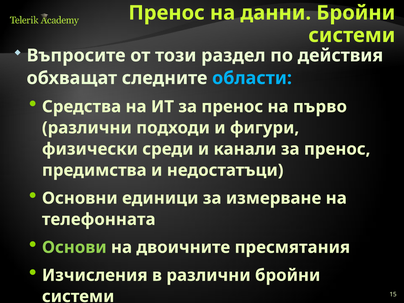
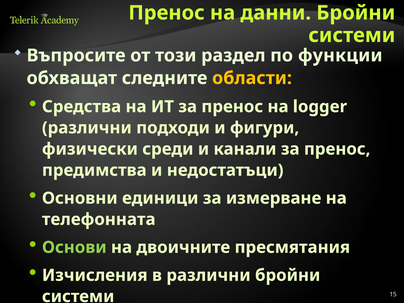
действия: действия -> функции (340, 55)
области colour: light blue -> yellow (252, 78)
първо: първо -> logger (320, 107)
